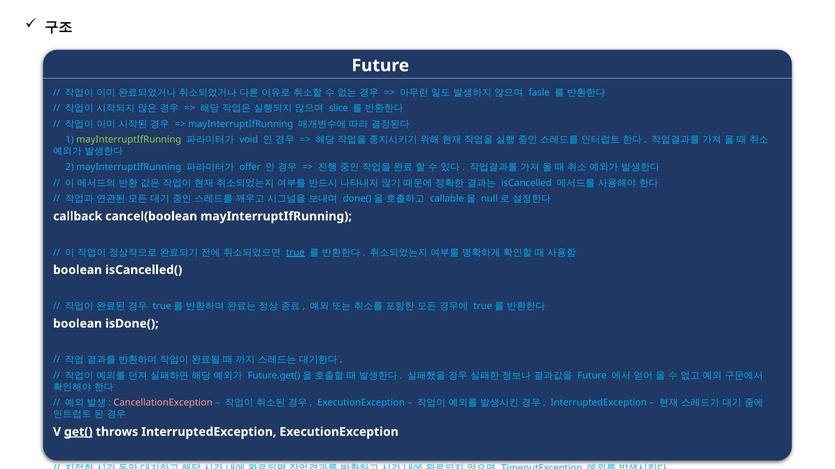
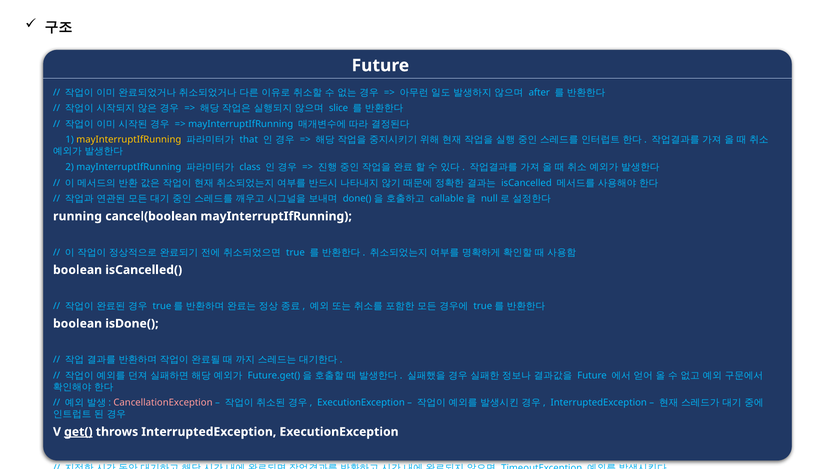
fasle: fasle -> after (539, 93)
mayInterruptIfRunning colour: light green -> yellow (129, 140)
void: void -> that (249, 140)
offer: offer -> class (250, 167)
callback: callback -> running (78, 217)
true underline: present -> none (295, 253)
